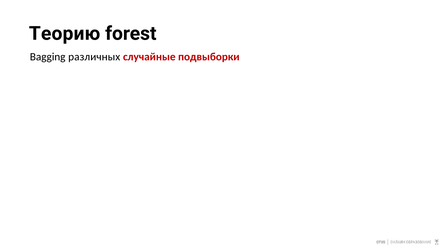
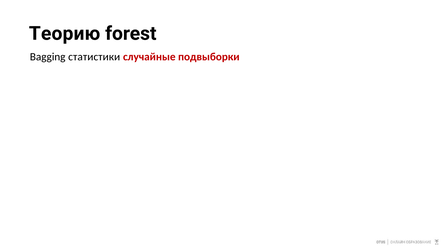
различных: различных -> статистики (94, 57)
